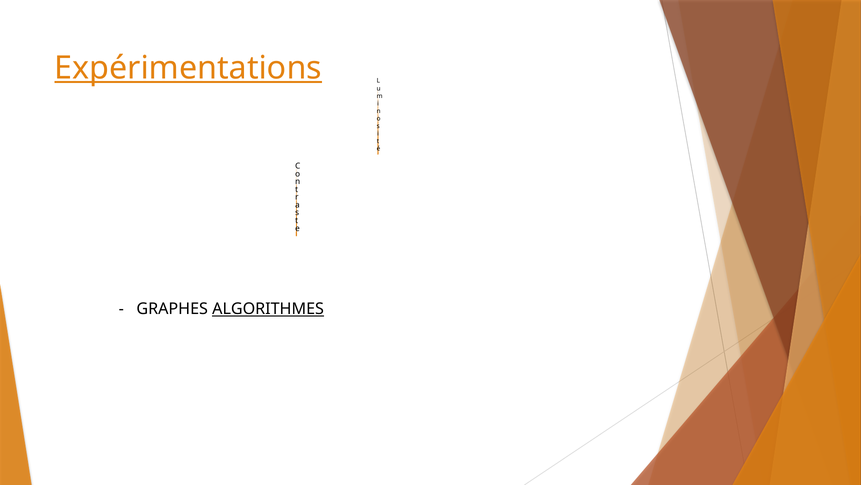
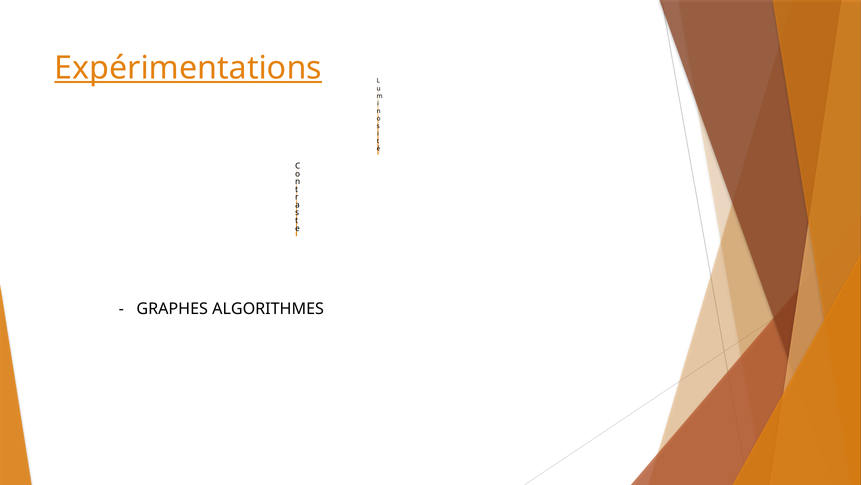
ALGORITHMES underline: present -> none (268, 308)
